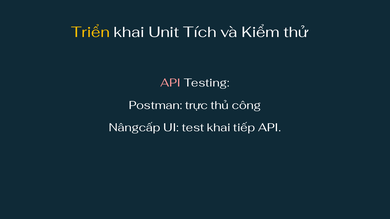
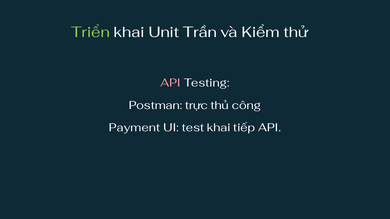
Triển colour: yellow -> light green (90, 32)
Tích: Tích -> Trần (200, 32)
Nângcấp: Nângcấp -> Payment (135, 128)
